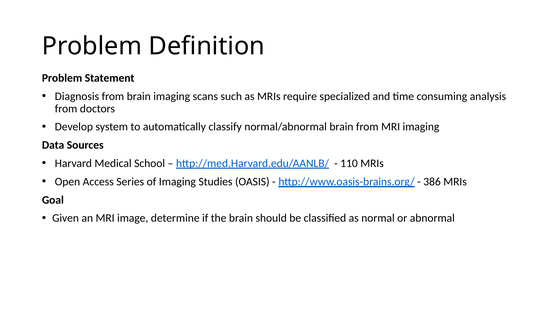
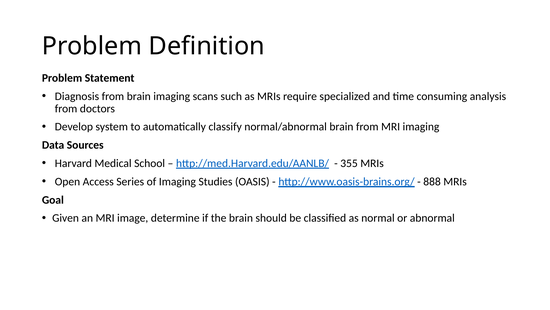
110: 110 -> 355 (349, 163)
386: 386 -> 888 (432, 181)
